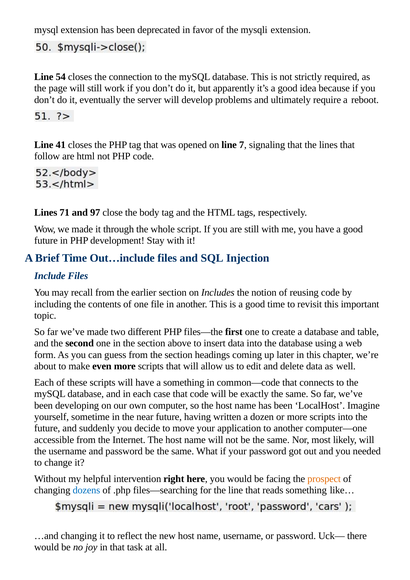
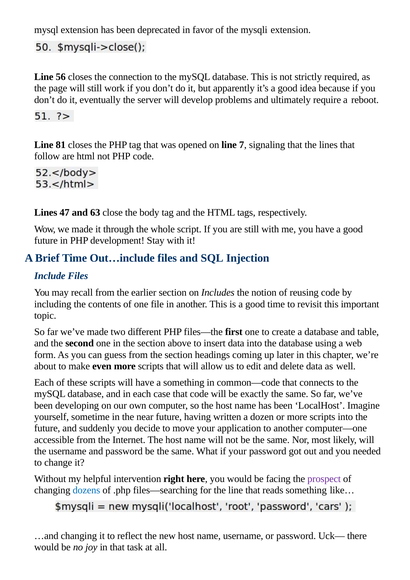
54: 54 -> 56 (61, 77)
41: 41 -> 81 (61, 145)
71: 71 -> 47 (65, 213)
97: 97 -> 63 (95, 213)
prospect colour: orange -> purple (324, 479)
